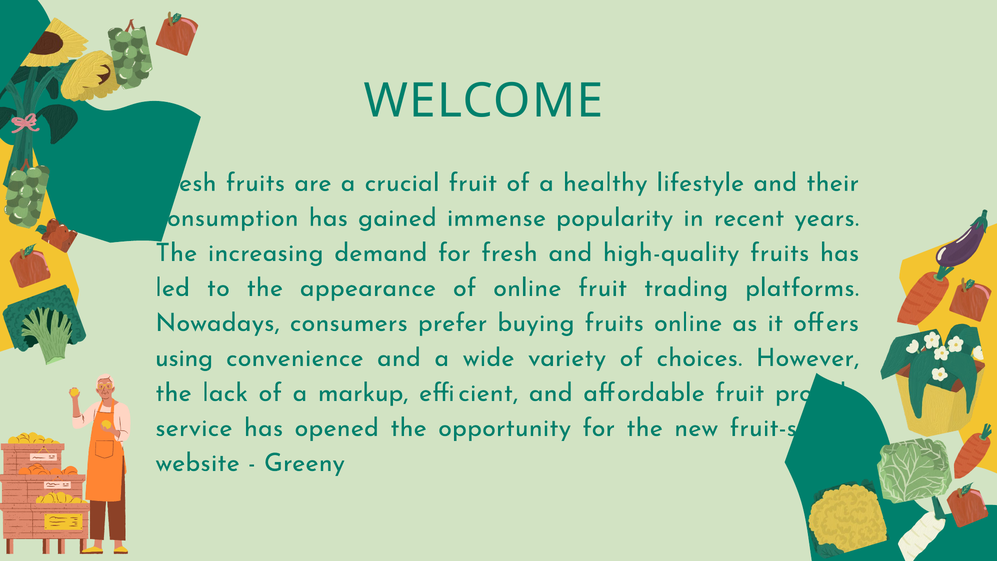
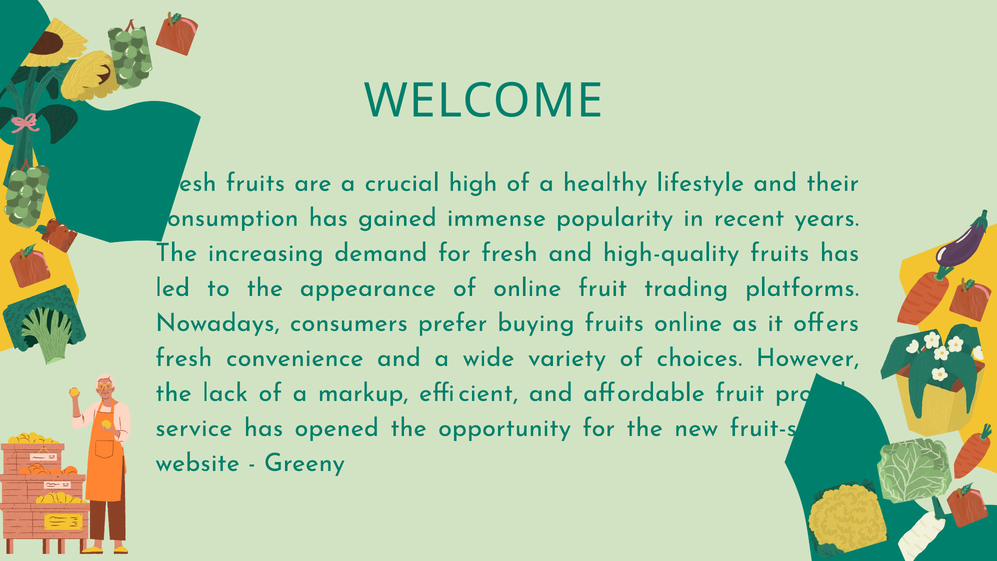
crucial fruit: fruit -> high (473, 183)
using: using -> fresh (184, 358)
